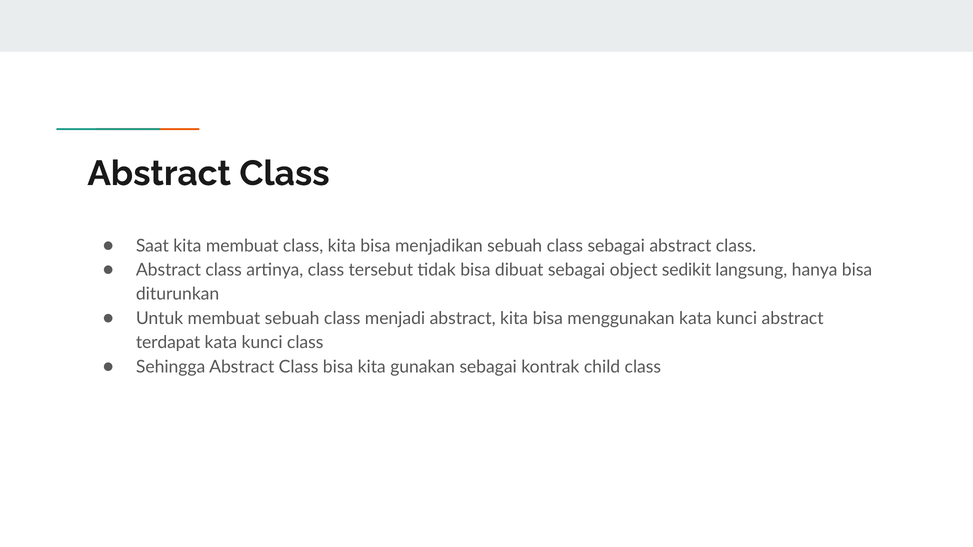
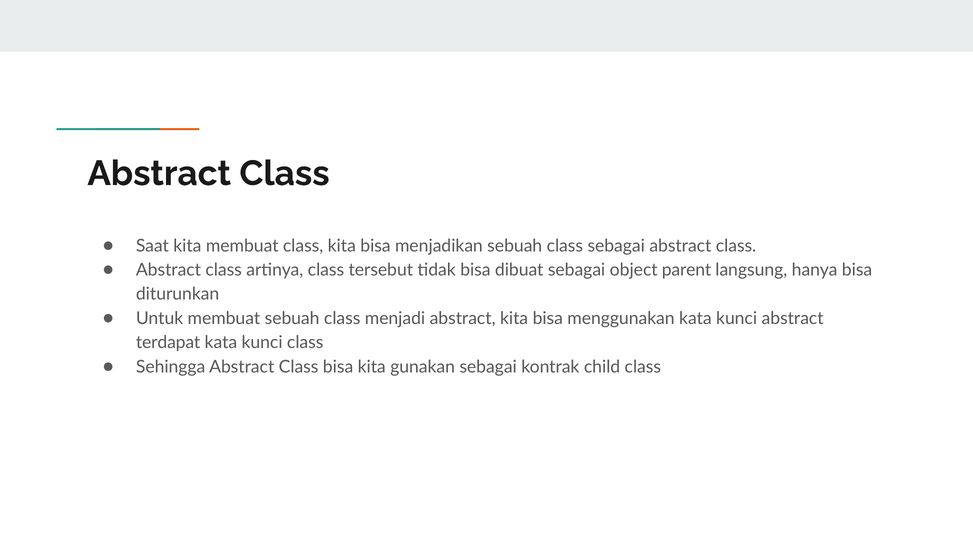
sedikit: sedikit -> parent (687, 270)
